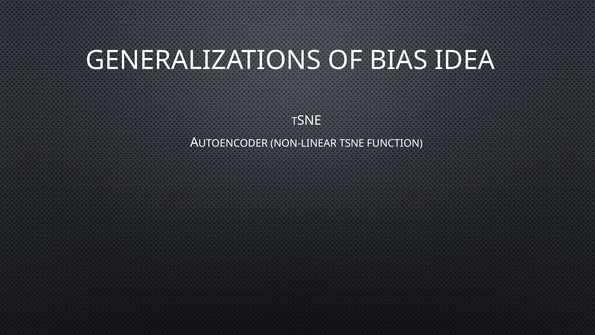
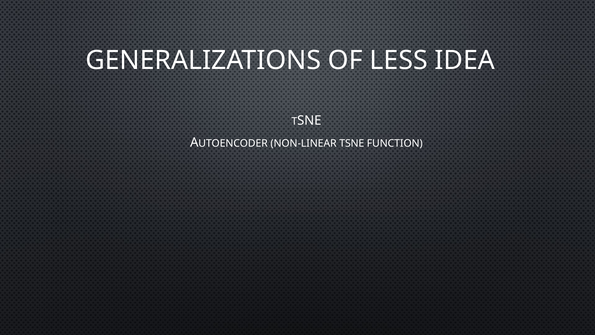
BIAS: BIAS -> LESS (399, 60)
